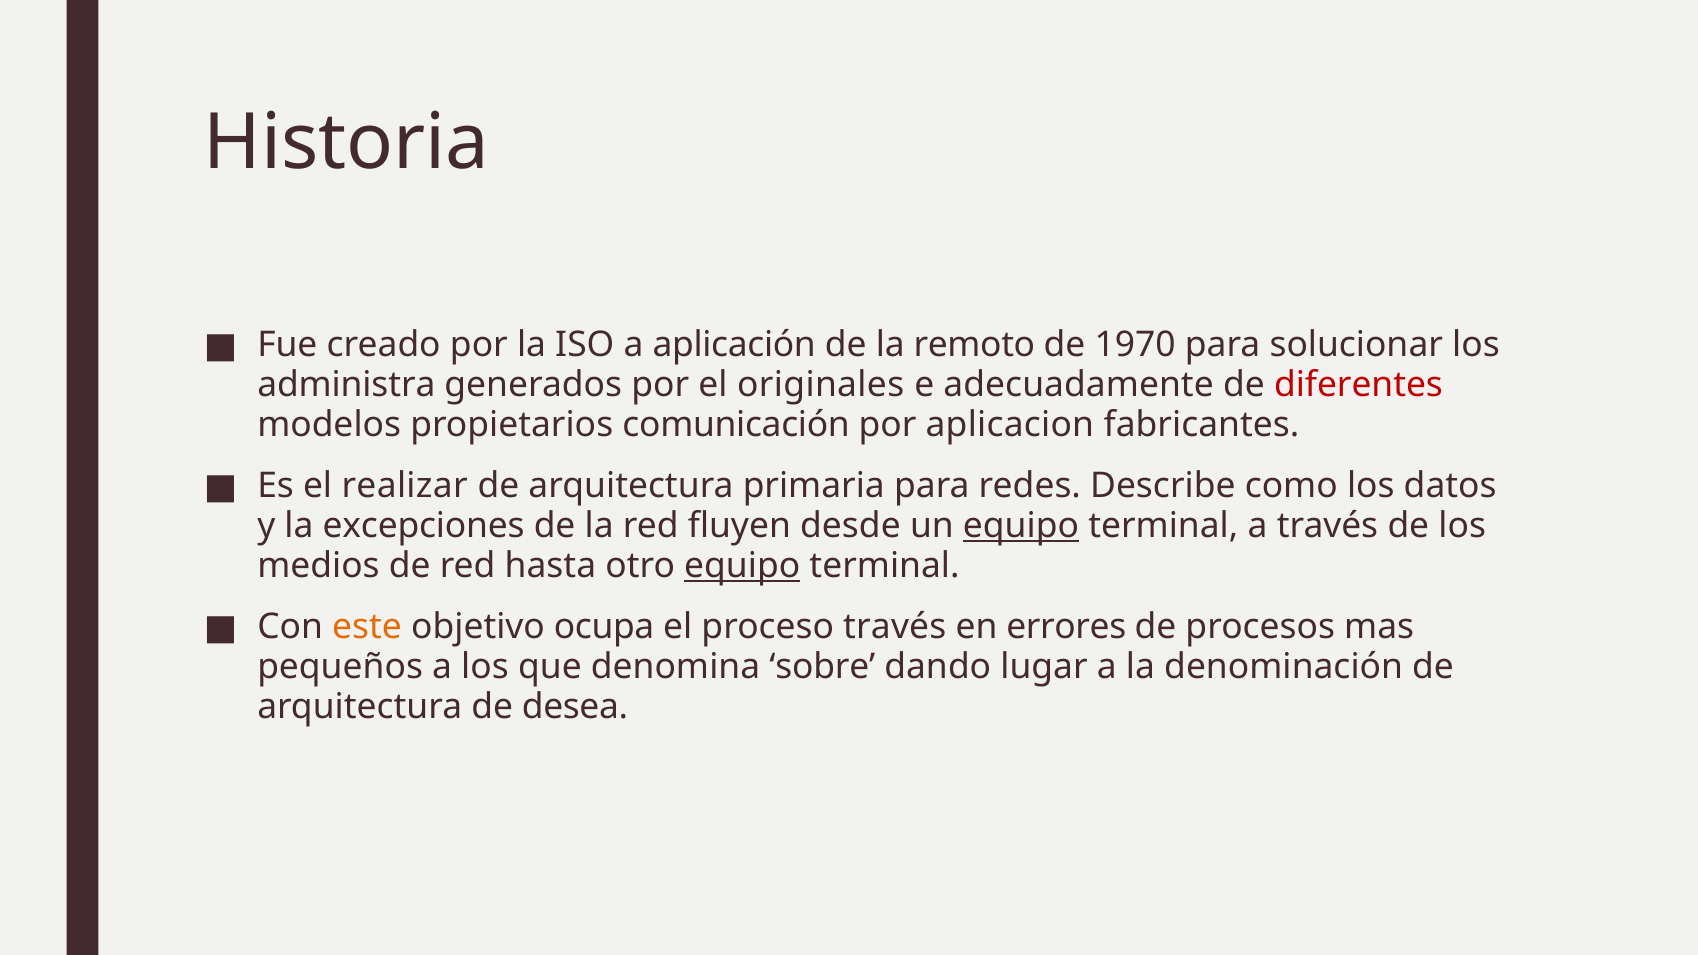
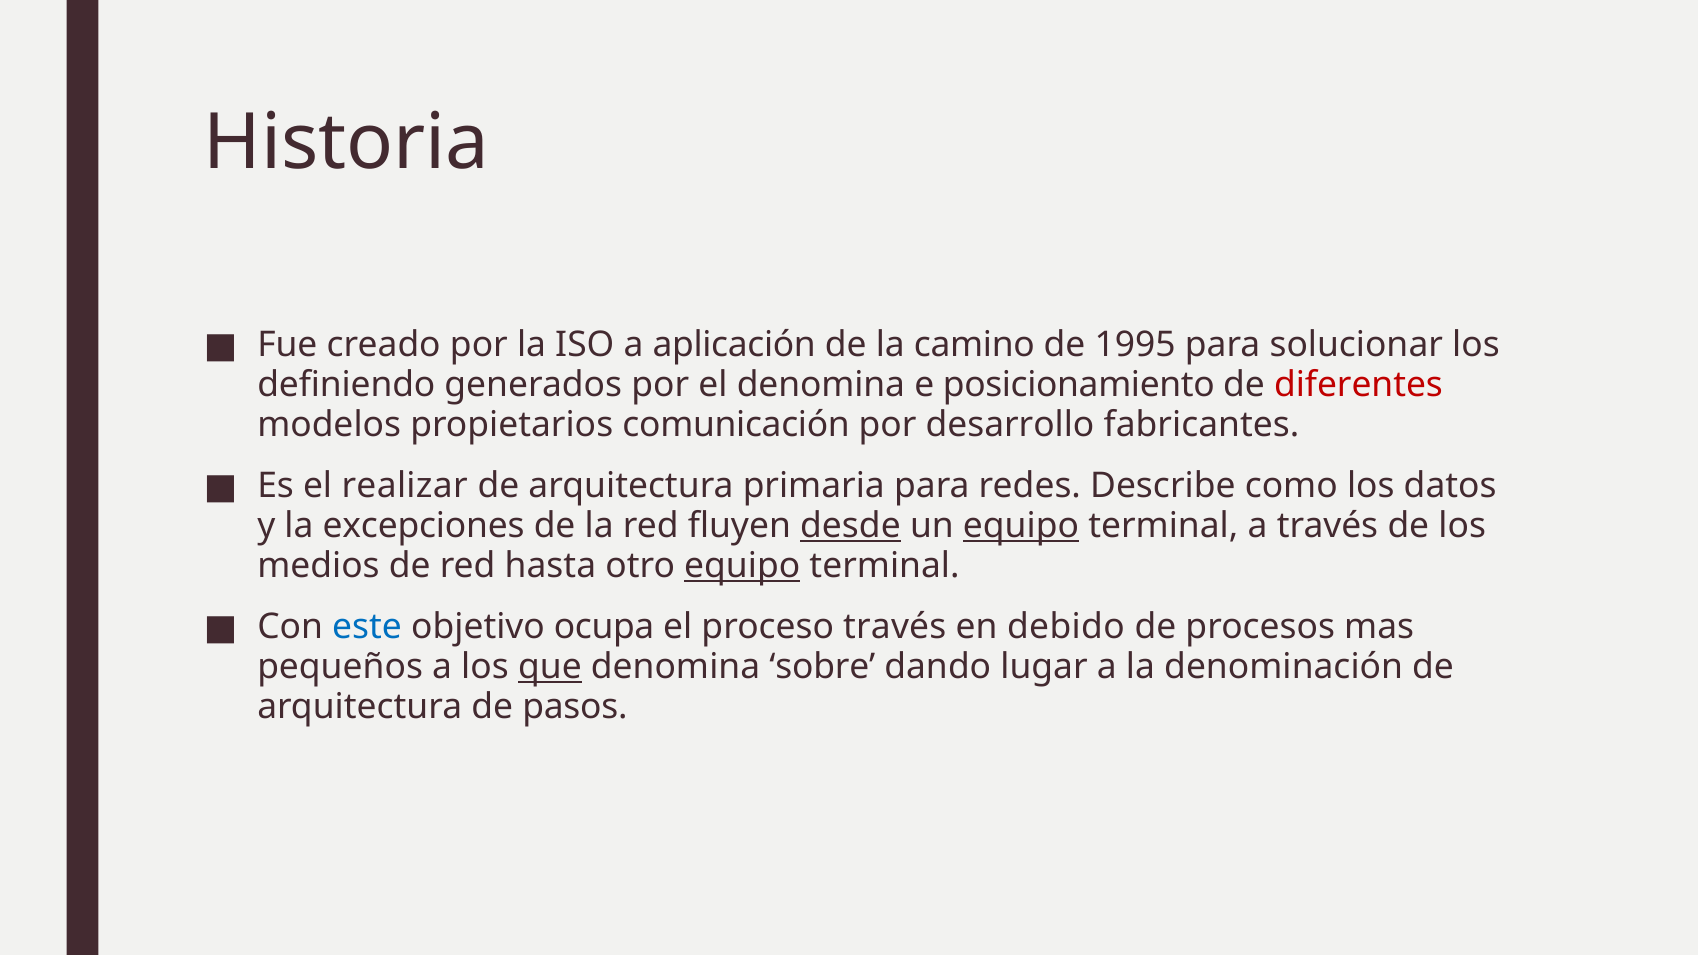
remoto: remoto -> camino (974, 345)
1970: 1970 -> 1995 (1135, 345)
administra: administra -> definiendo (346, 385)
el originales: originales -> denomina (821, 385)
adecuadamente: adecuadamente -> posicionamiento (1079, 385)
aplicacion: aplicacion -> desarrollo (1010, 425)
desde underline: none -> present (850, 526)
este colour: orange -> blue (367, 627)
errores: errores -> debido (1066, 627)
que underline: none -> present (550, 667)
desea: desea -> pasos (575, 707)
